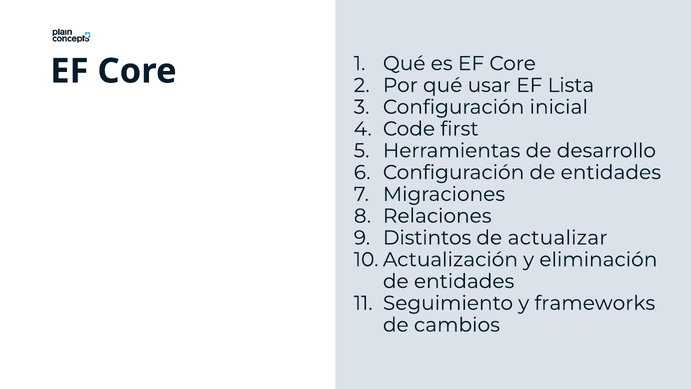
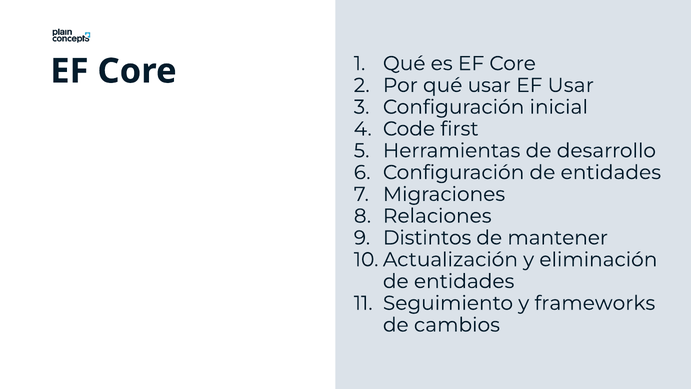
EF Lista: Lista -> Usar (571, 85)
actualizar: actualizar -> mantener (558, 238)
